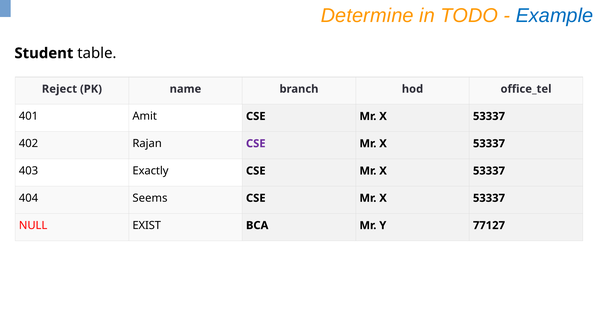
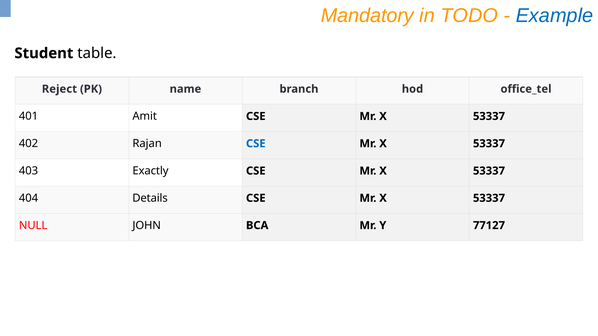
Determine: Determine -> Mandatory (367, 16)
CSE colour: purple -> blue (256, 144)
Seems: Seems -> Details (150, 198)
EXIST: EXIST -> JOHN (147, 226)
